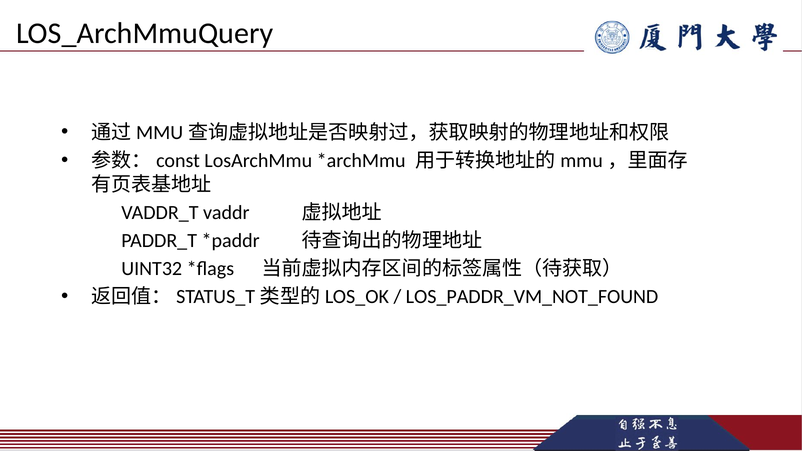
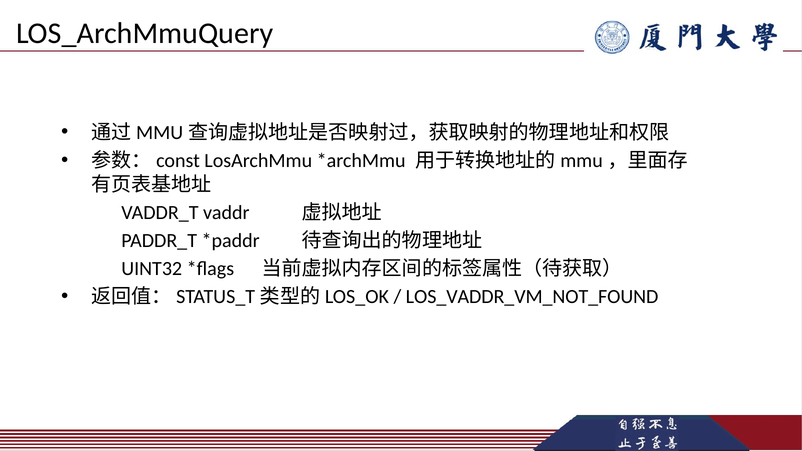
LOS_PADDR_VM_NOT_FOUND: LOS_PADDR_VM_NOT_FOUND -> LOS_VADDR_VM_NOT_FOUND (532, 297)
